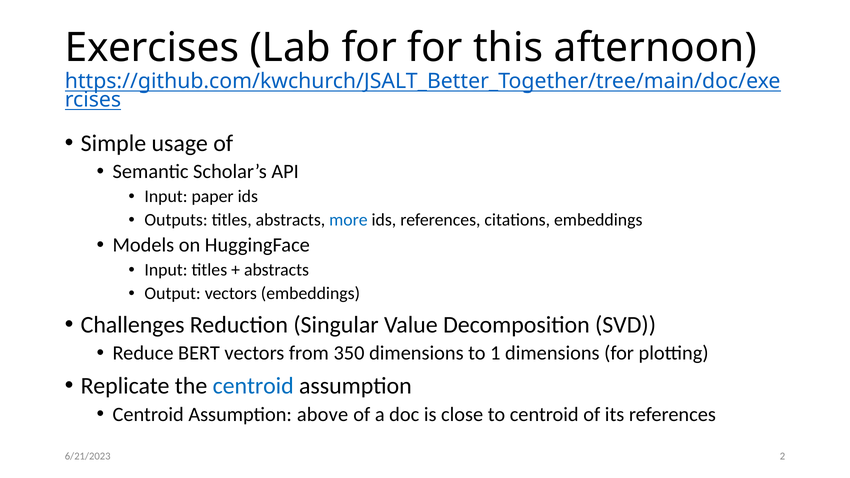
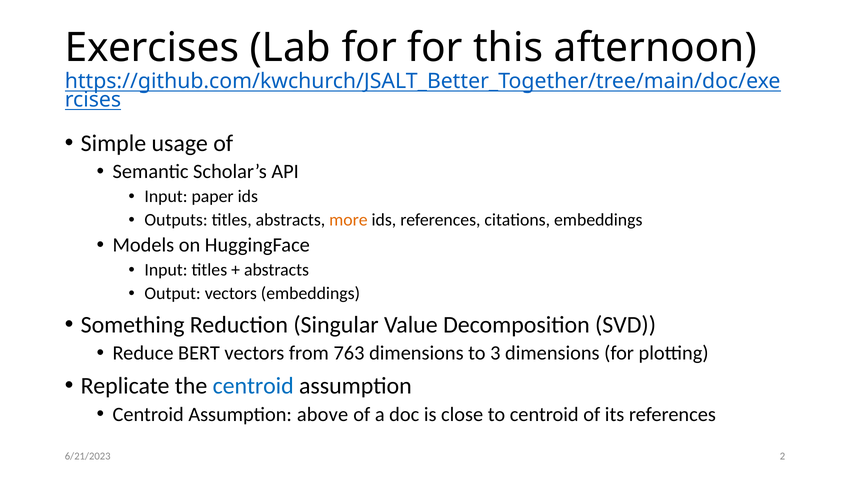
more colour: blue -> orange (348, 220)
Challenges: Challenges -> Something (133, 325)
350: 350 -> 763 (349, 353)
1: 1 -> 3 (495, 353)
